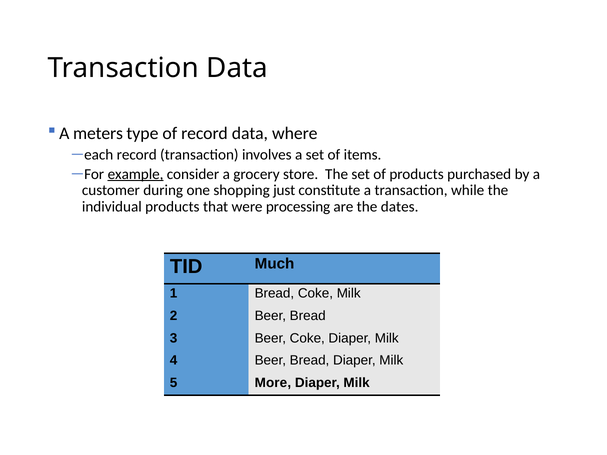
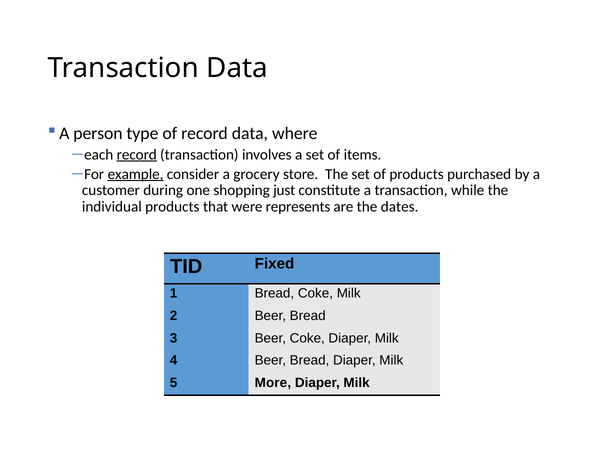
meters: meters -> person (98, 134)
record underline: none -> present (137, 155)
processing: processing -> represents (298, 207)
Much: Much -> Fixed (275, 264)
